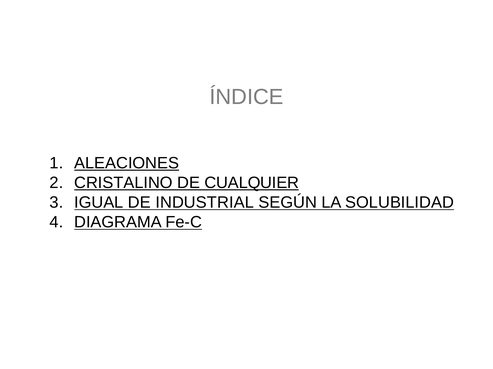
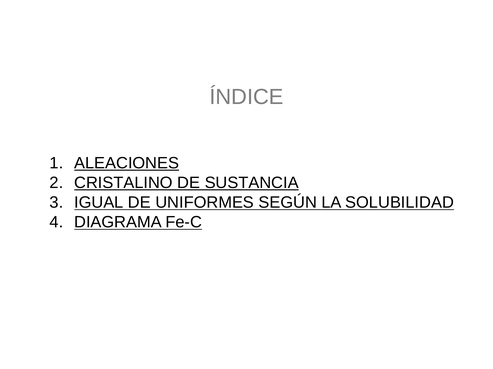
CUALQUIER: CUALQUIER -> SUSTANCIA (252, 183)
INDUSTRIAL: INDUSTRIAL -> UNIFORMES (205, 203)
